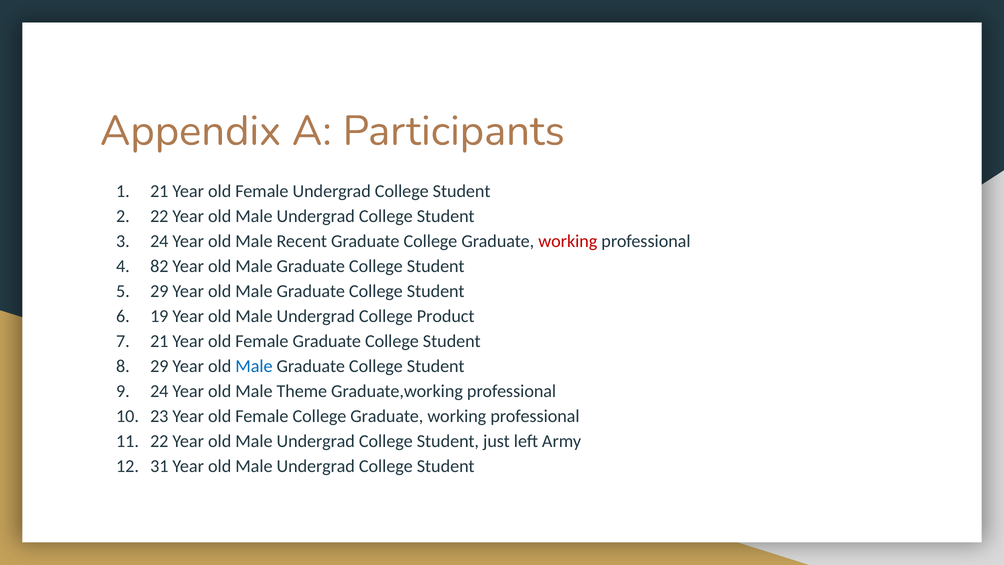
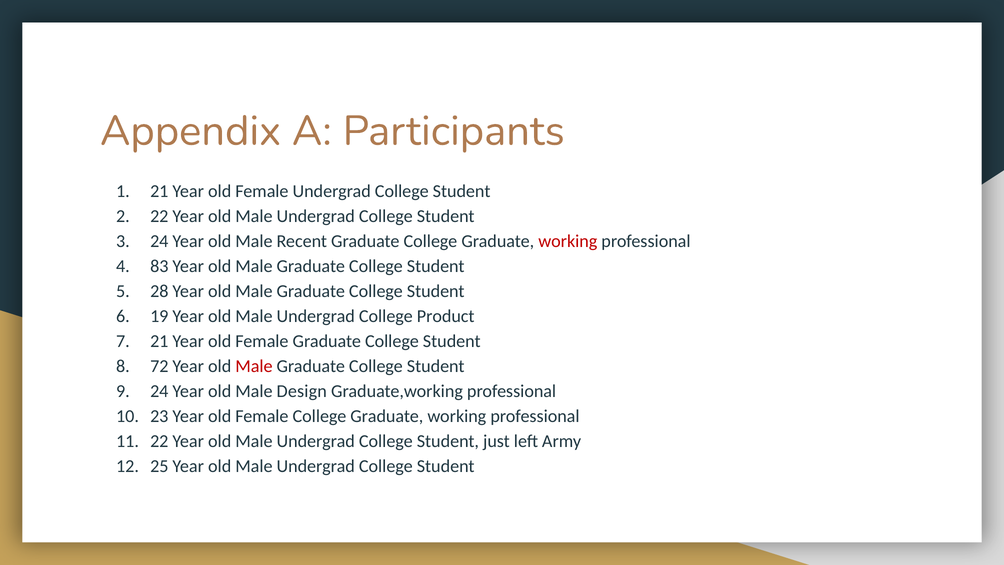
82: 82 -> 83 (159, 266)
29: 29 -> 28 (159, 291)
29: 29 -> 72 (159, 366)
Male colour: blue -> red (254, 366)
Theme: Theme -> Design (302, 391)
31: 31 -> 25 (159, 466)
